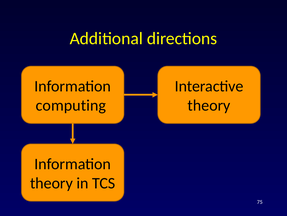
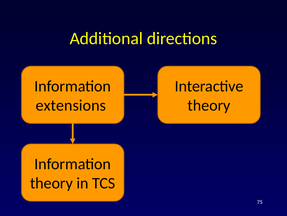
computing: computing -> extensions (71, 105)
